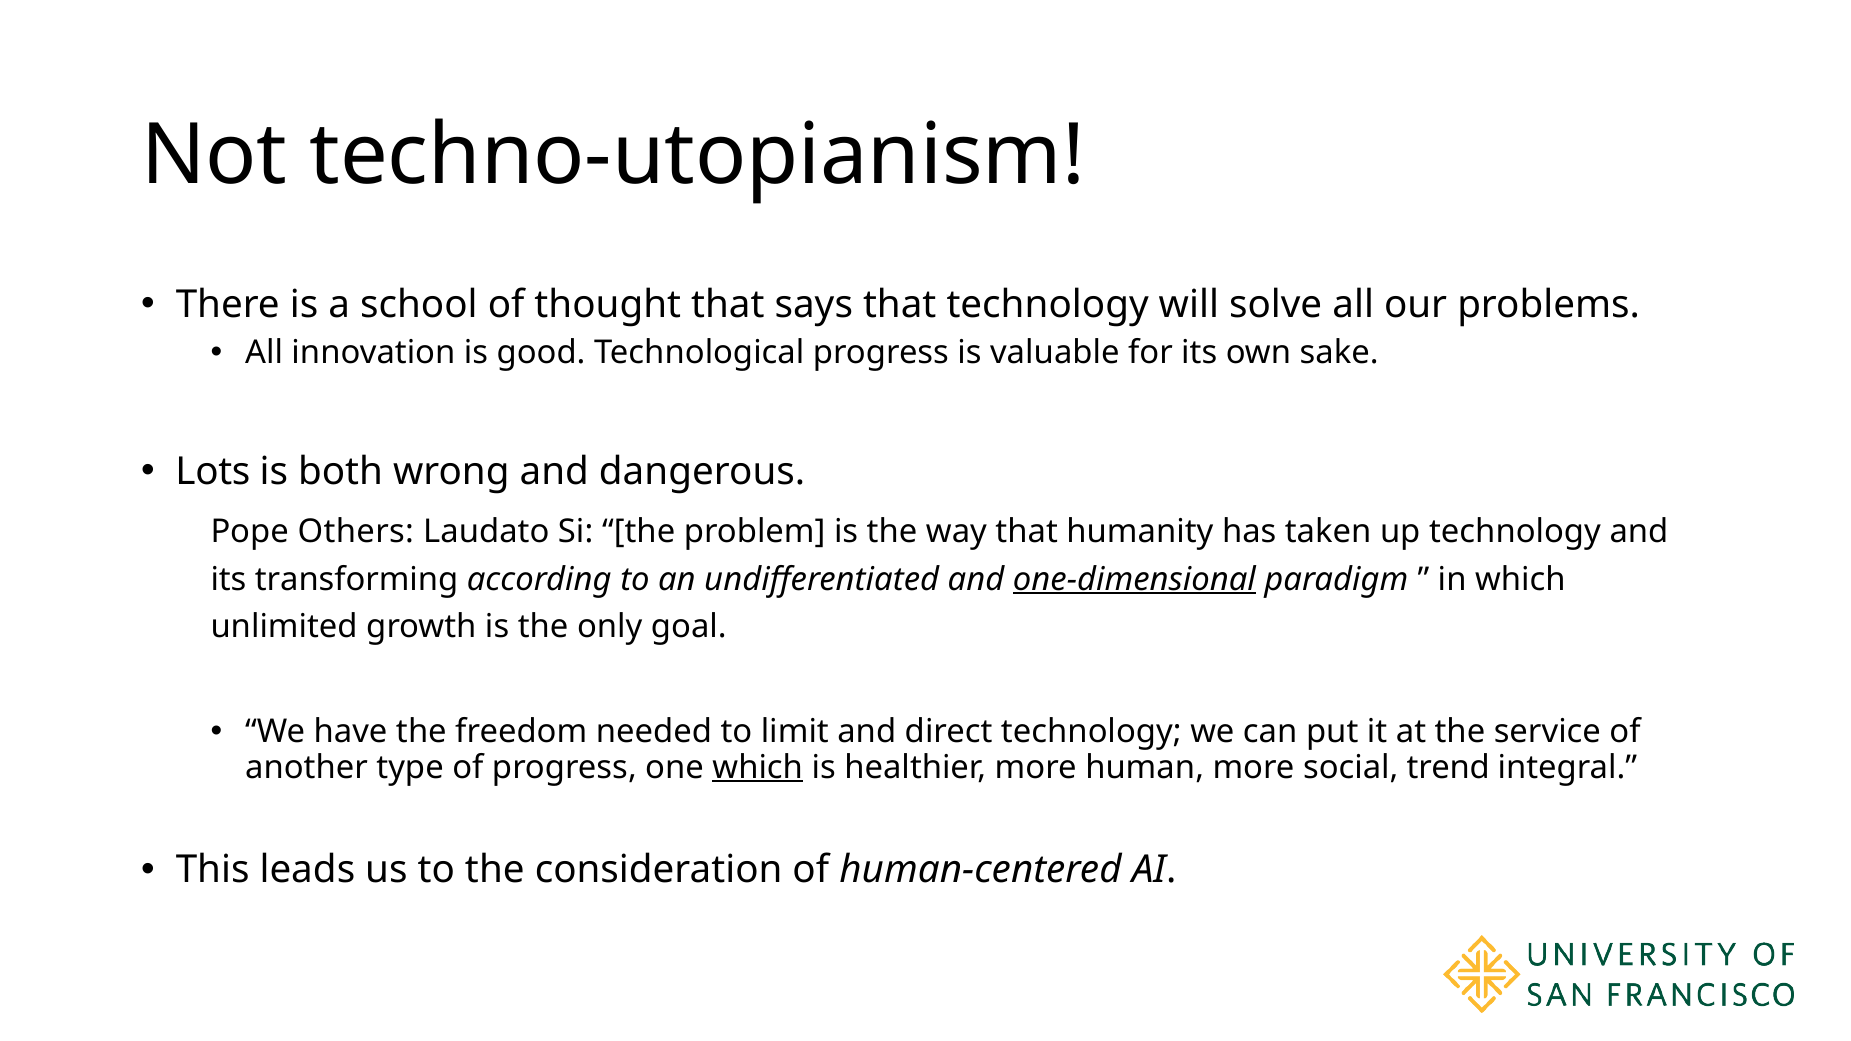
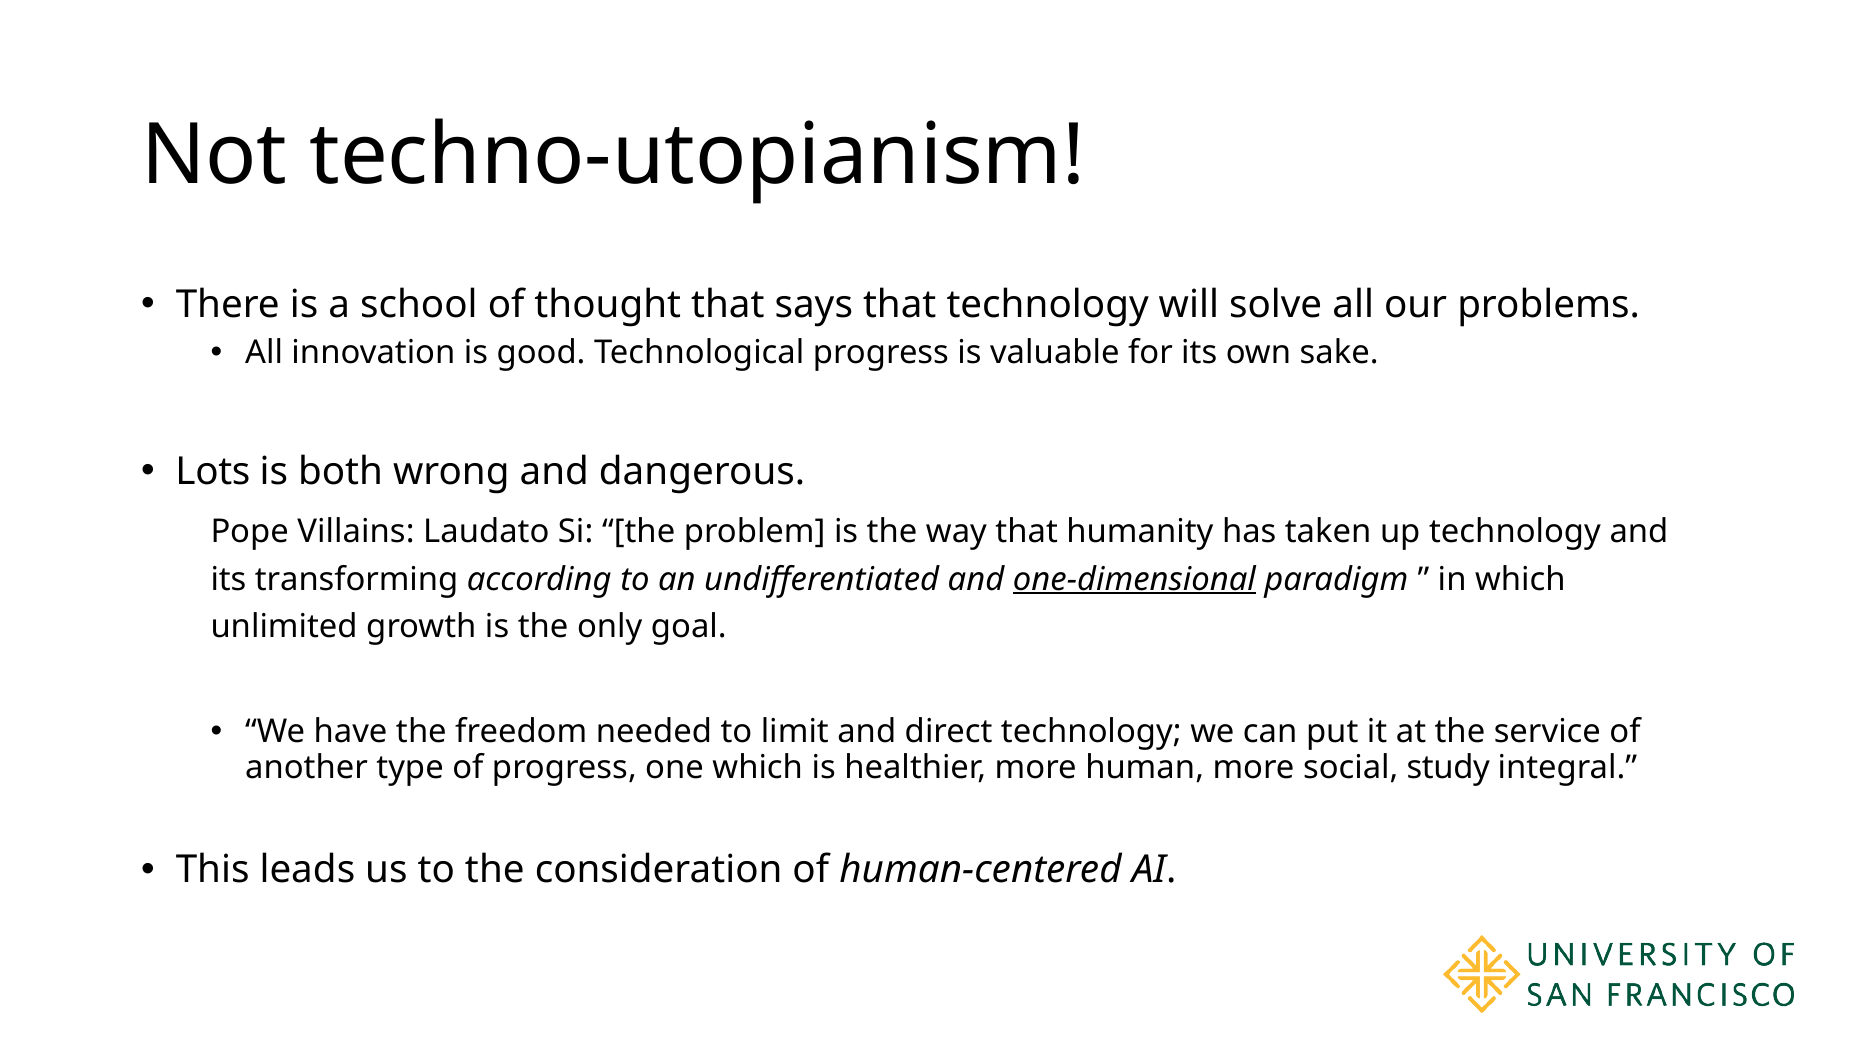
Others: Others -> Villains (356, 532)
which underline: present -> none (758, 767)
trend: trend -> study (1448, 767)
